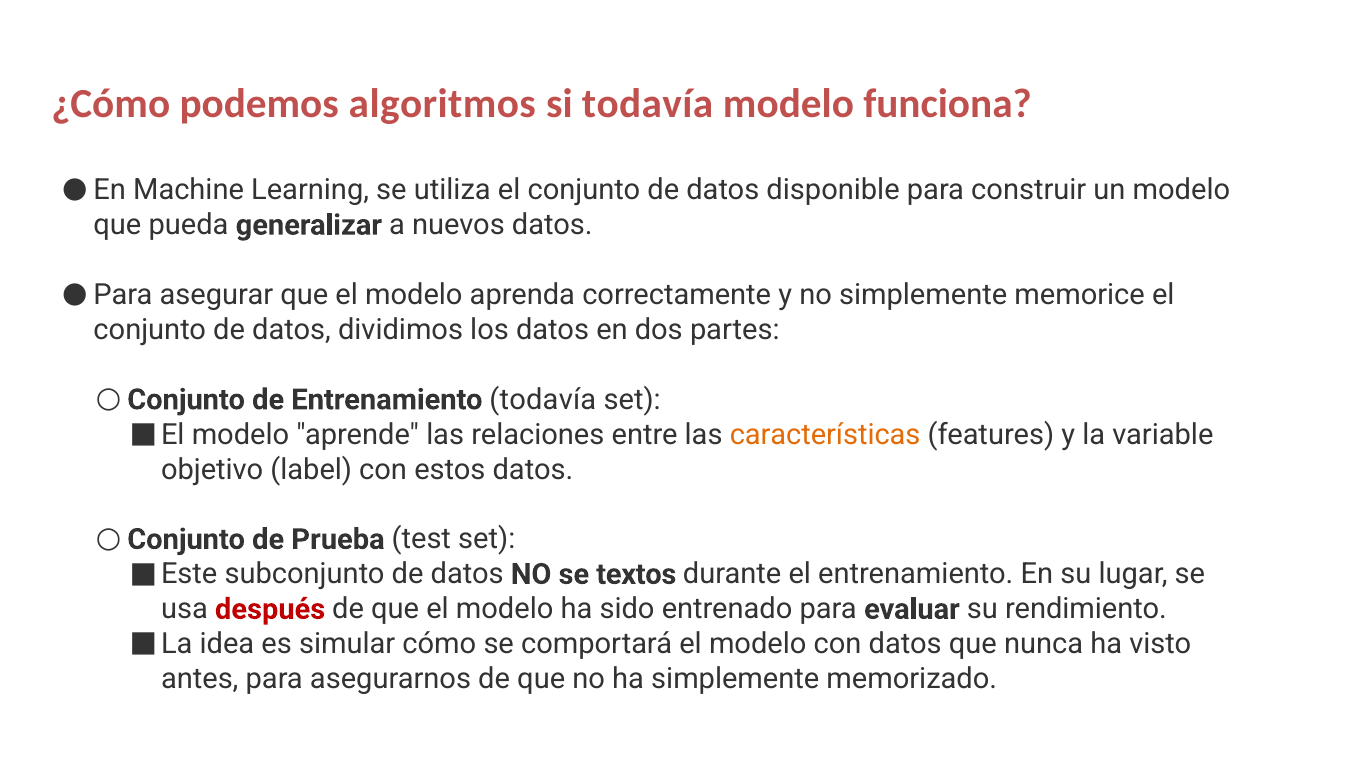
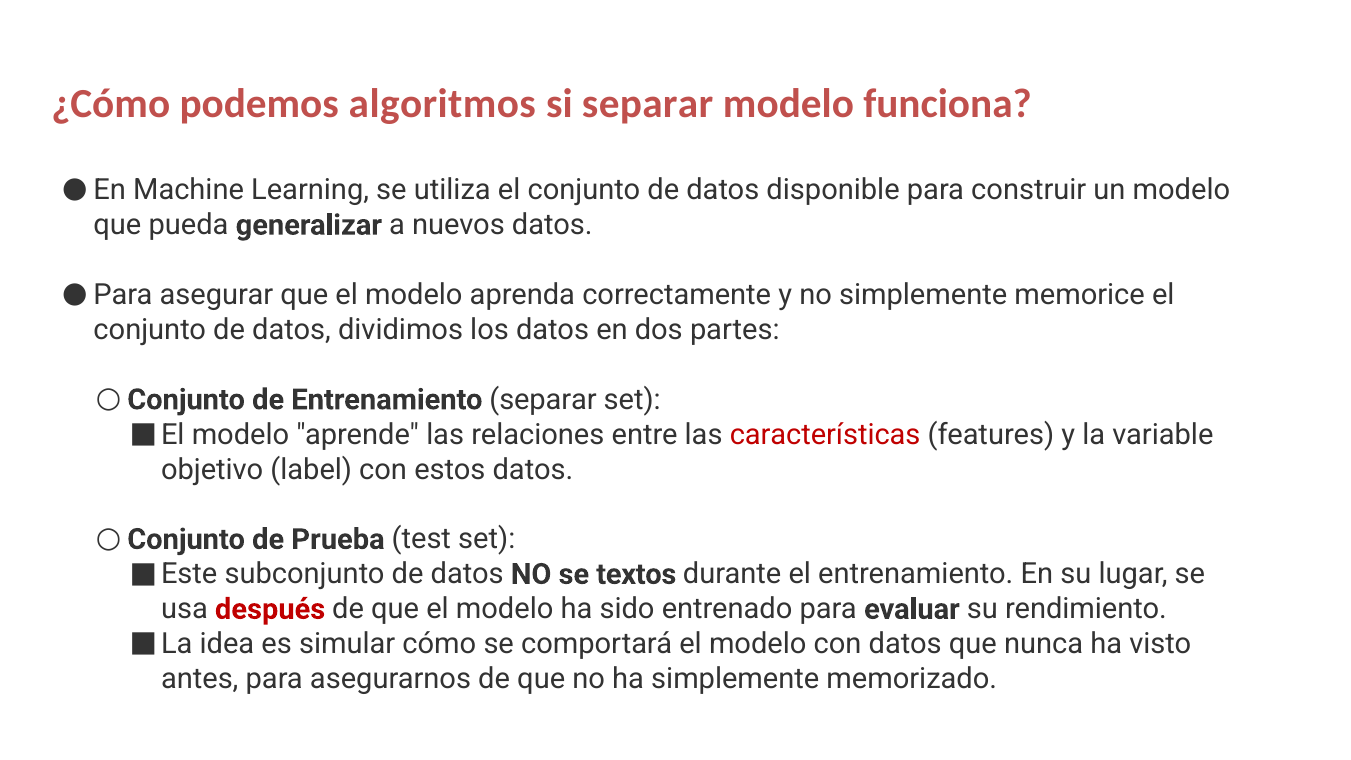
si todavía: todavía -> separar (648, 104)
Entrenamiento todavía: todavía -> separar (543, 400)
características colour: orange -> red (825, 435)
